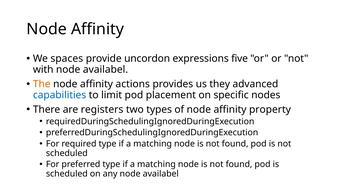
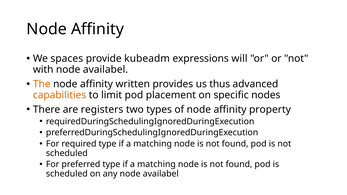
uncordon: uncordon -> kubeadm (147, 59)
five: five -> will (239, 59)
actions: actions -> written (133, 84)
they: they -> thus (220, 84)
capabilities colour: blue -> orange (60, 95)
